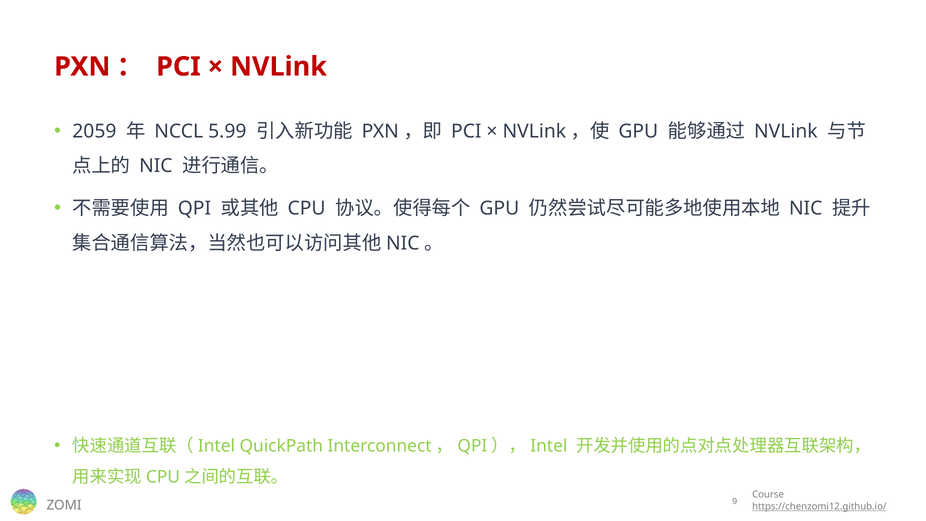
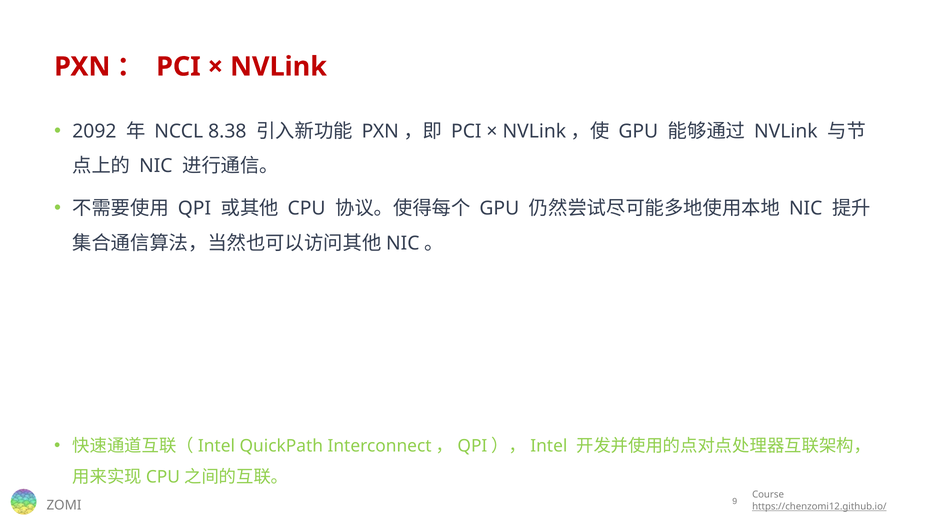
2059: 2059 -> 2092 (94, 131)
5.99: 5.99 -> 8.38 (227, 131)
